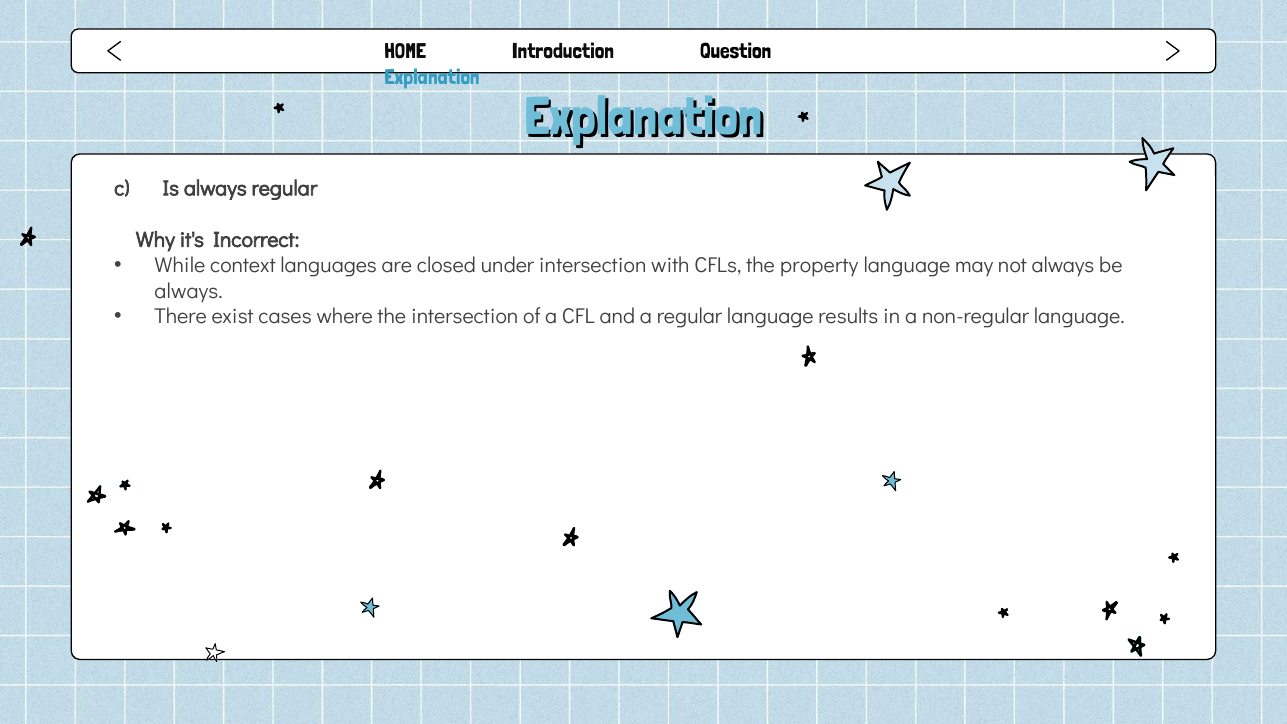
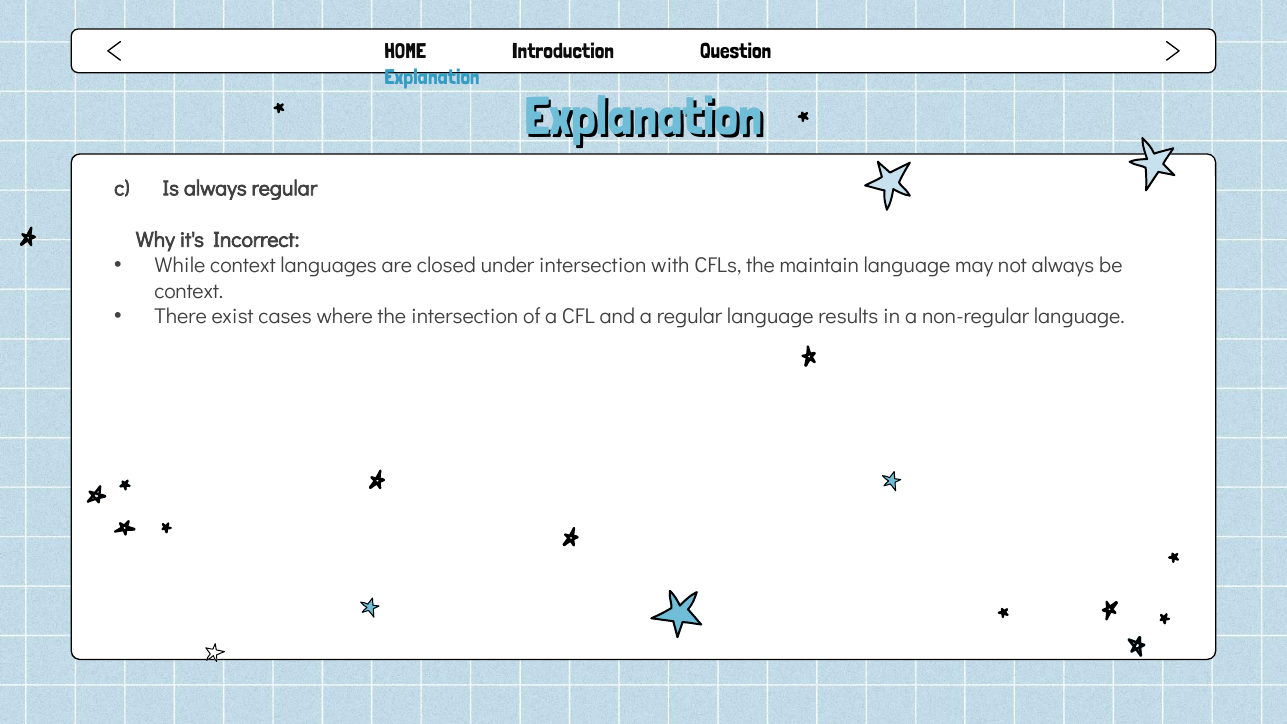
property: property -> maintain (819, 265)
always: always -> context (189, 291)
